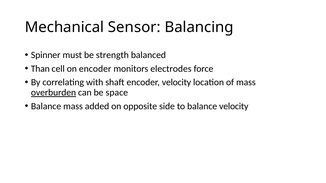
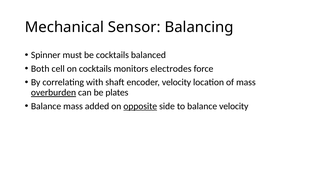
be strength: strength -> cocktails (112, 55)
Than: Than -> Both (40, 69)
on encoder: encoder -> cocktails (95, 69)
space: space -> plates (117, 93)
opposite underline: none -> present (140, 106)
